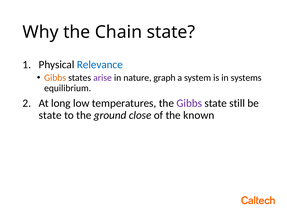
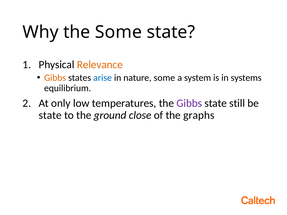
the Chain: Chain -> Some (118, 32)
Relevance colour: blue -> orange (100, 65)
arise colour: purple -> blue (103, 78)
nature graph: graph -> some (164, 78)
long: long -> only (61, 103)
known: known -> graphs (199, 115)
